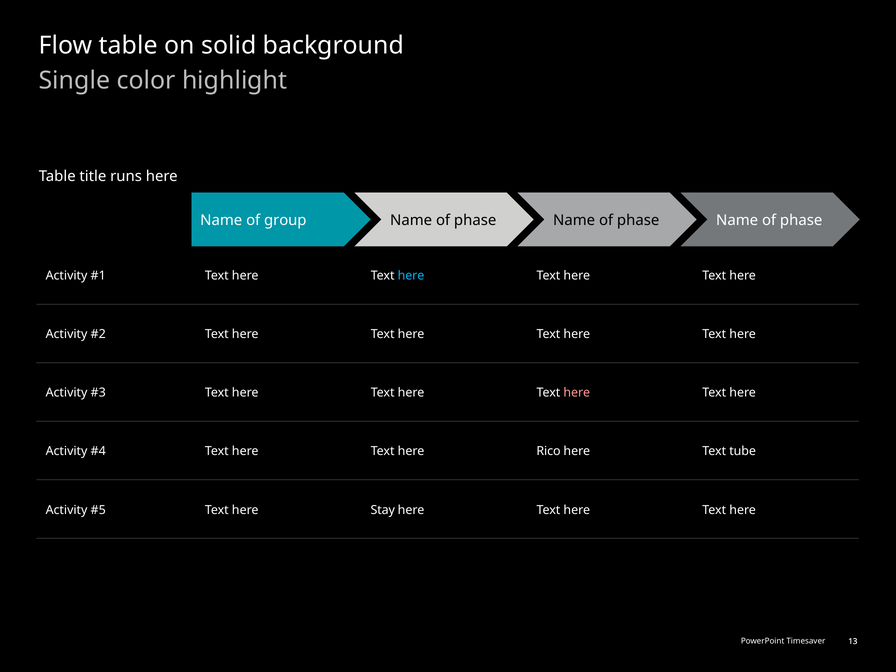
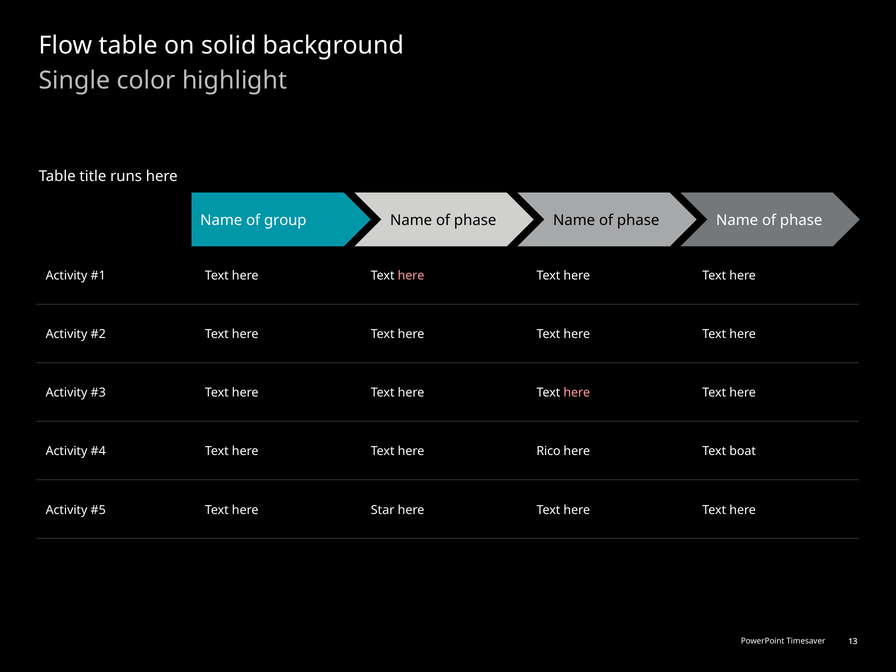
here colour: light blue -> pink (411, 276)
tube: tube -> boat (743, 451)
Stay: Stay -> Star (383, 510)
